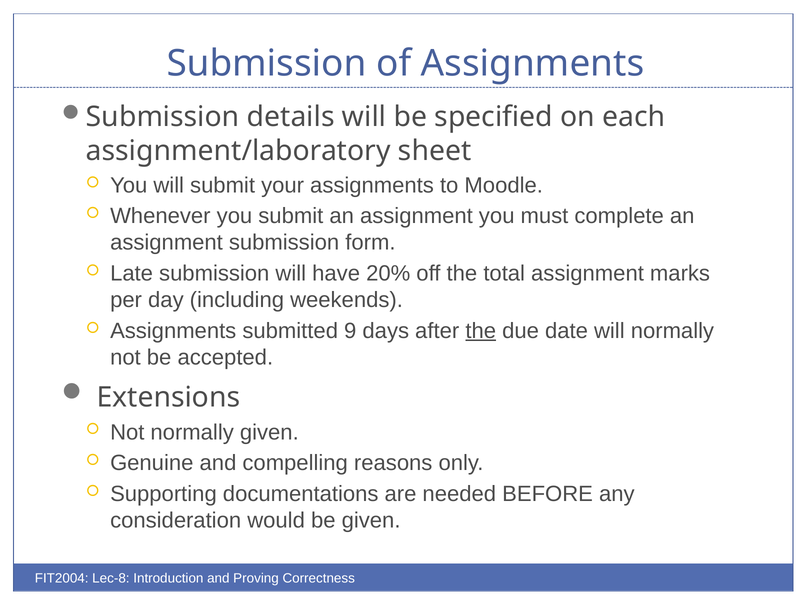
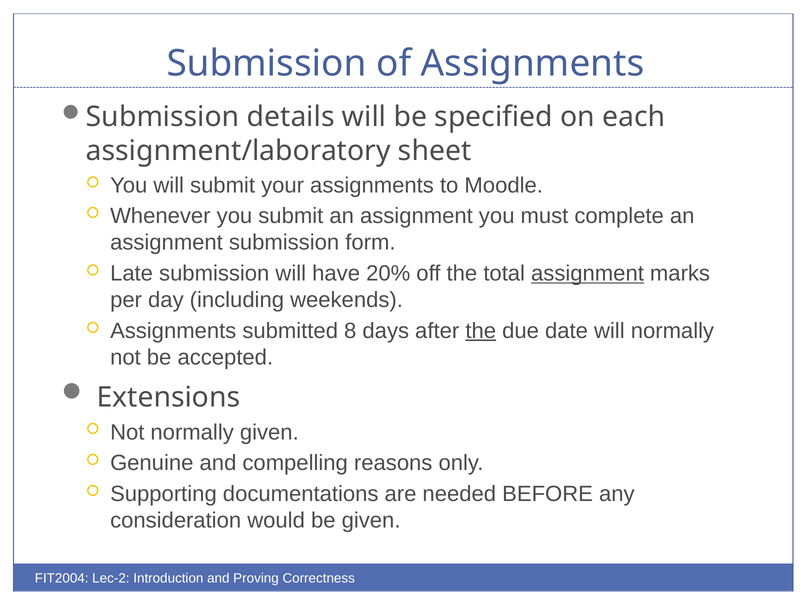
assignment underline: none -> present (587, 274)
9: 9 -> 8 (350, 331)
Lec-8: Lec-8 -> Lec-2 (111, 579)
